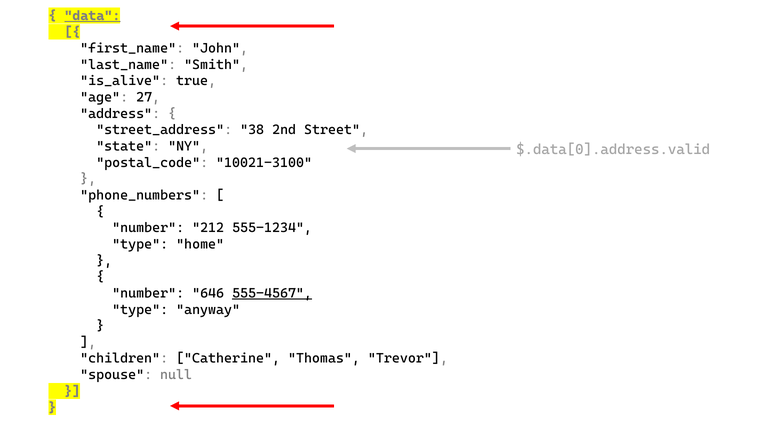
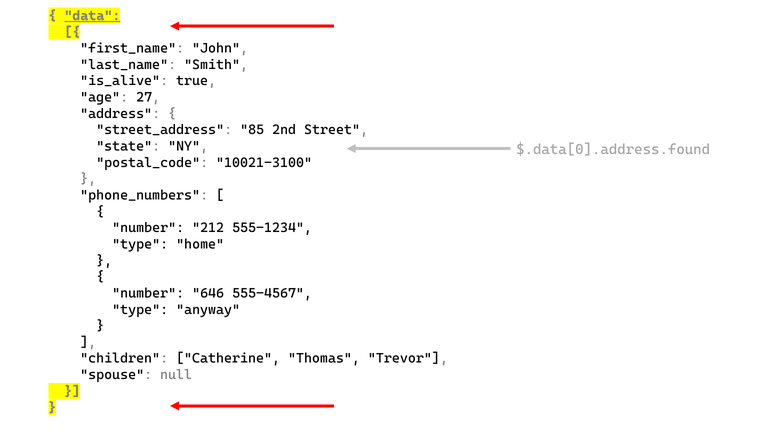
38: 38 -> 85 (252, 130)
$.data[0].address.valid: $.data[0].address.valid -> $.data[0].address.found (613, 150)
555-4567 underline: present -> none (272, 294)
